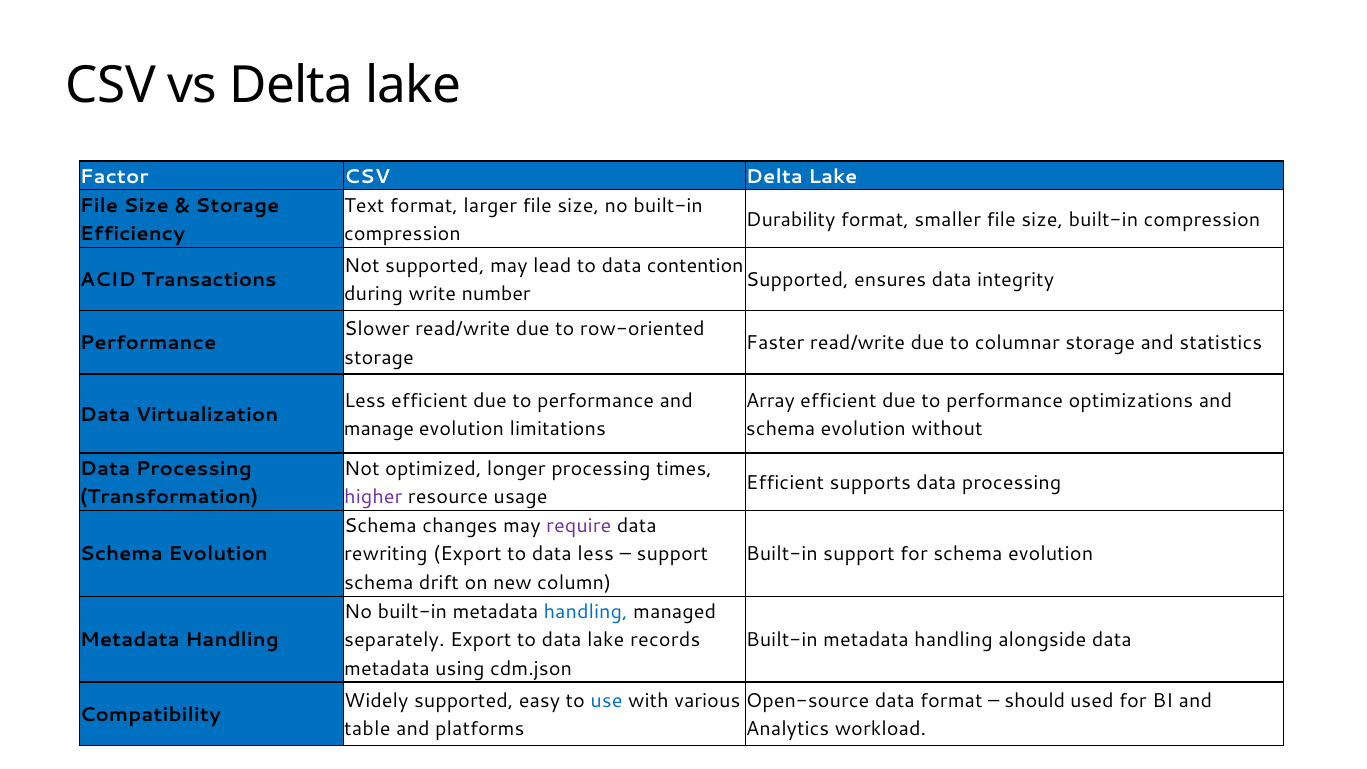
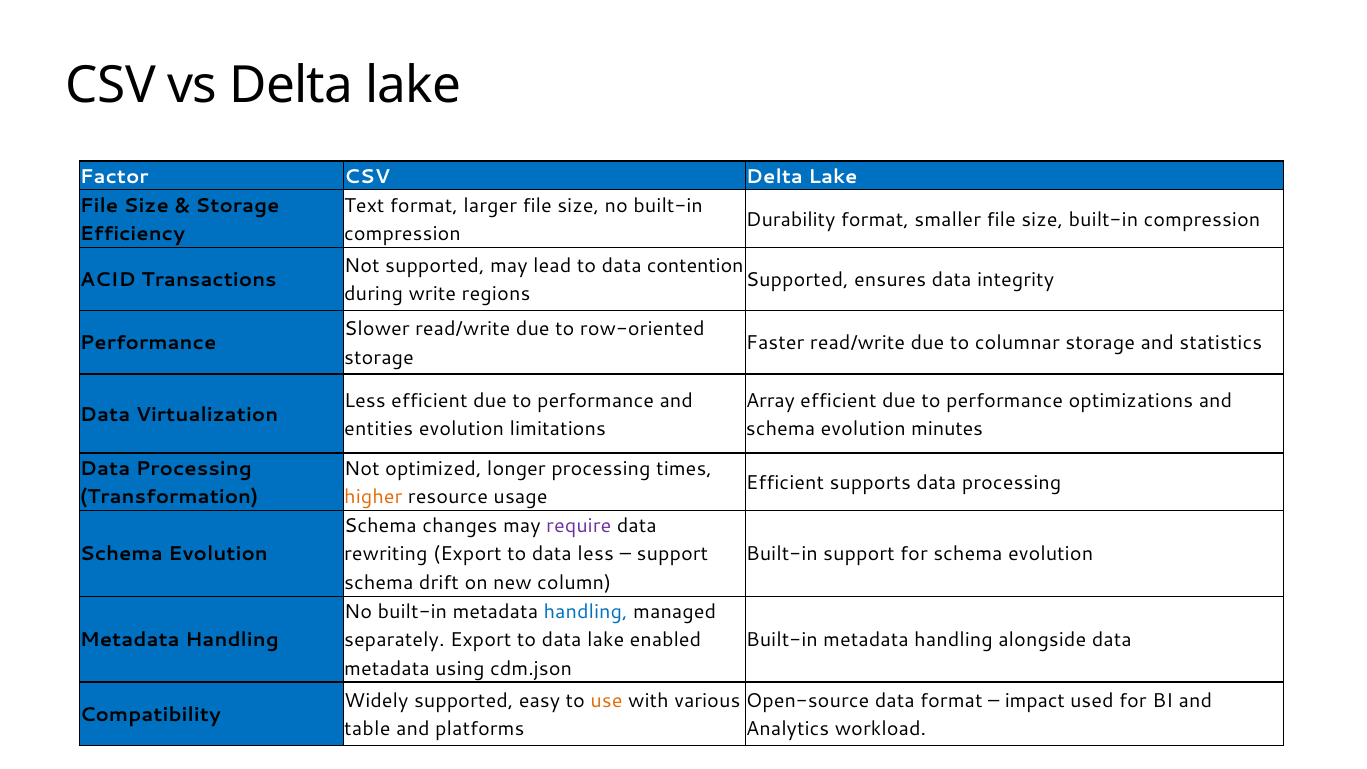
number: number -> regions (496, 294)
manage: manage -> entities (379, 429)
without: without -> minutes (947, 429)
higher colour: purple -> orange (373, 497)
records: records -> enabled (665, 640)
use colour: blue -> orange (607, 700)
should: should -> impact (1035, 700)
